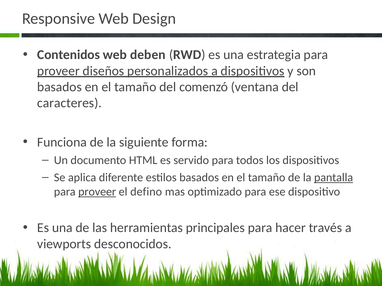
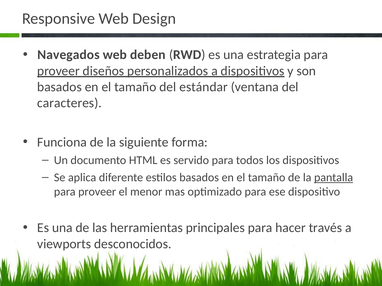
Contenidos: Contenidos -> Navegados (68, 55)
comenzó: comenzó -> estándar (204, 87)
proveer underline: present -> none (97, 192)
defino: defino -> menor (146, 192)
